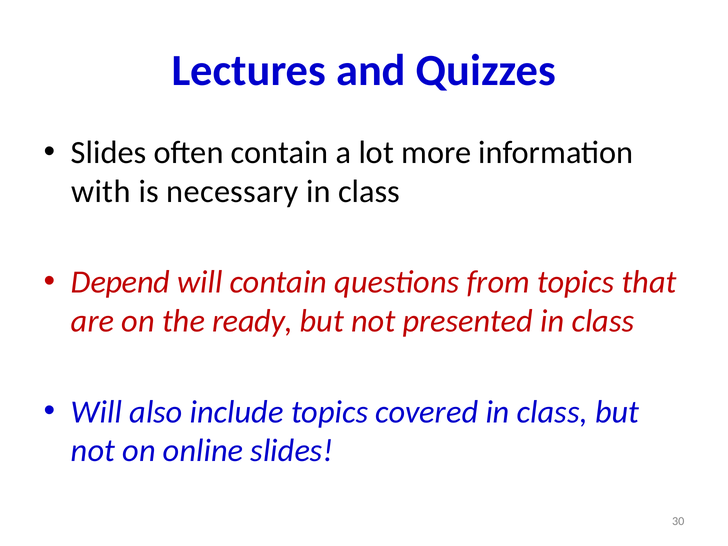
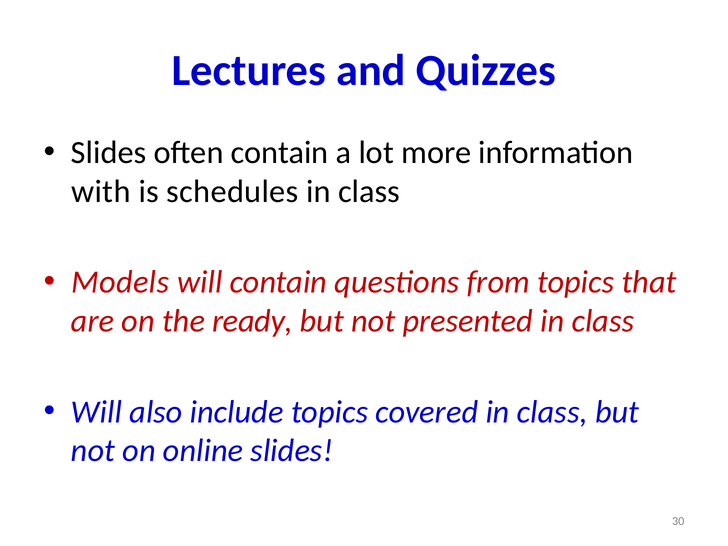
necessary: necessary -> schedules (232, 192)
Depend: Depend -> Models (120, 282)
